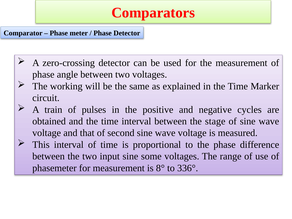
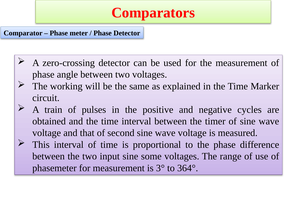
stage: stage -> timer (215, 121)
8°: 8° -> 3° (160, 168)
336°: 336° -> 364° (188, 168)
